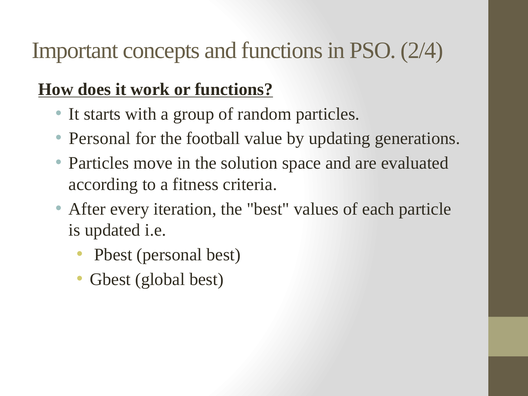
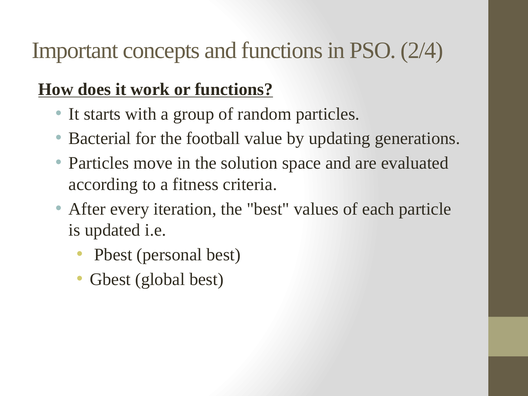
Personal: Personal -> Bacterial (100, 138)
